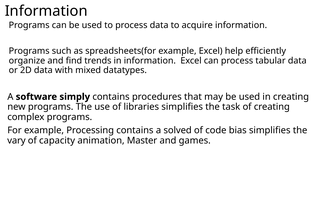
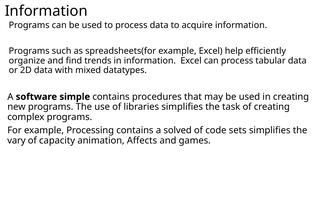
simply: simply -> simple (75, 97)
bias: bias -> sets (238, 130)
Master: Master -> Affects (142, 140)
